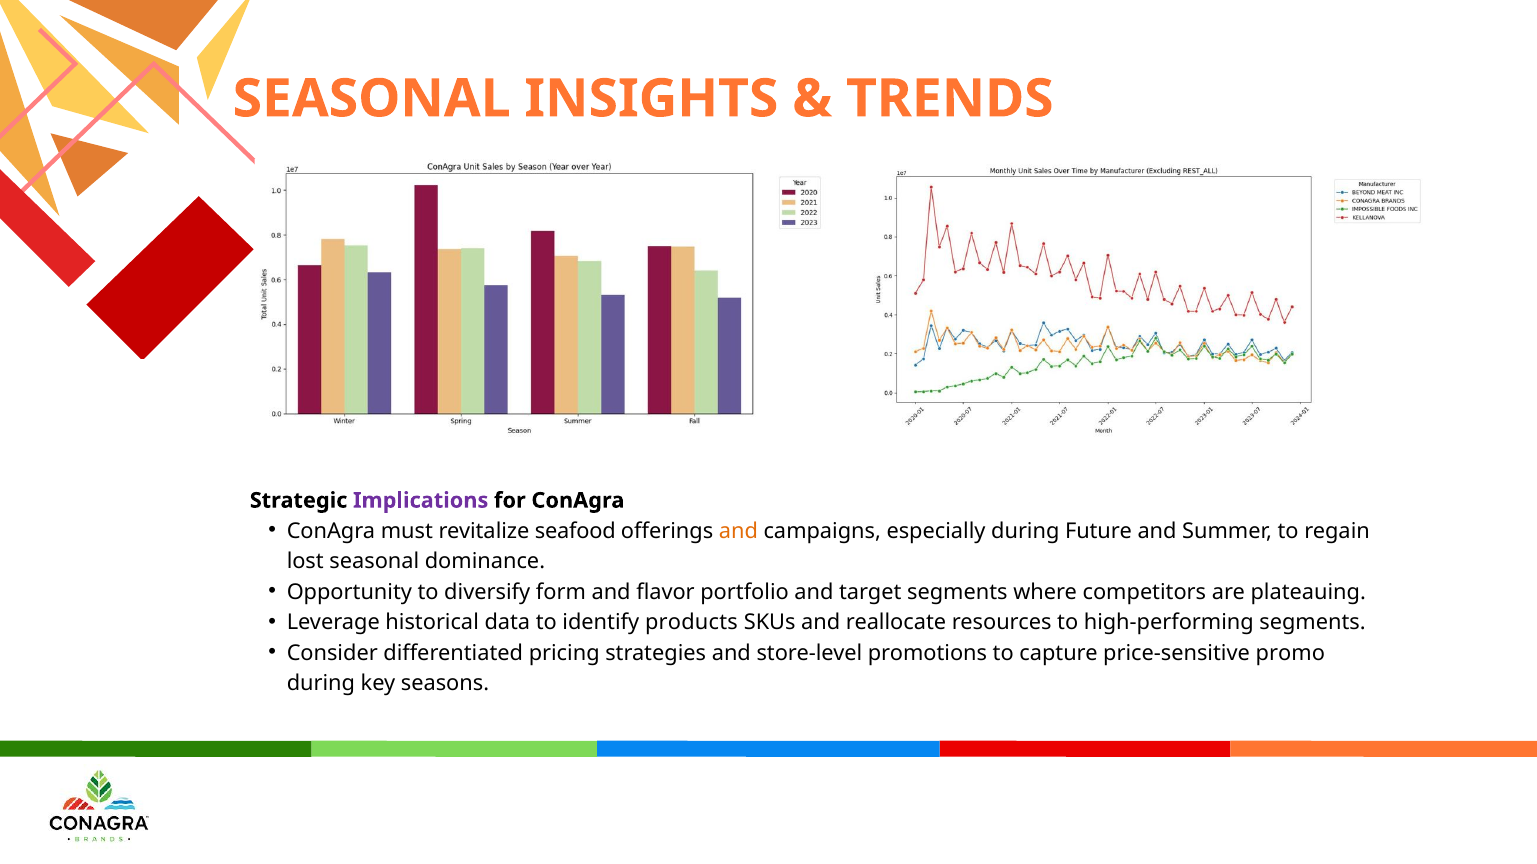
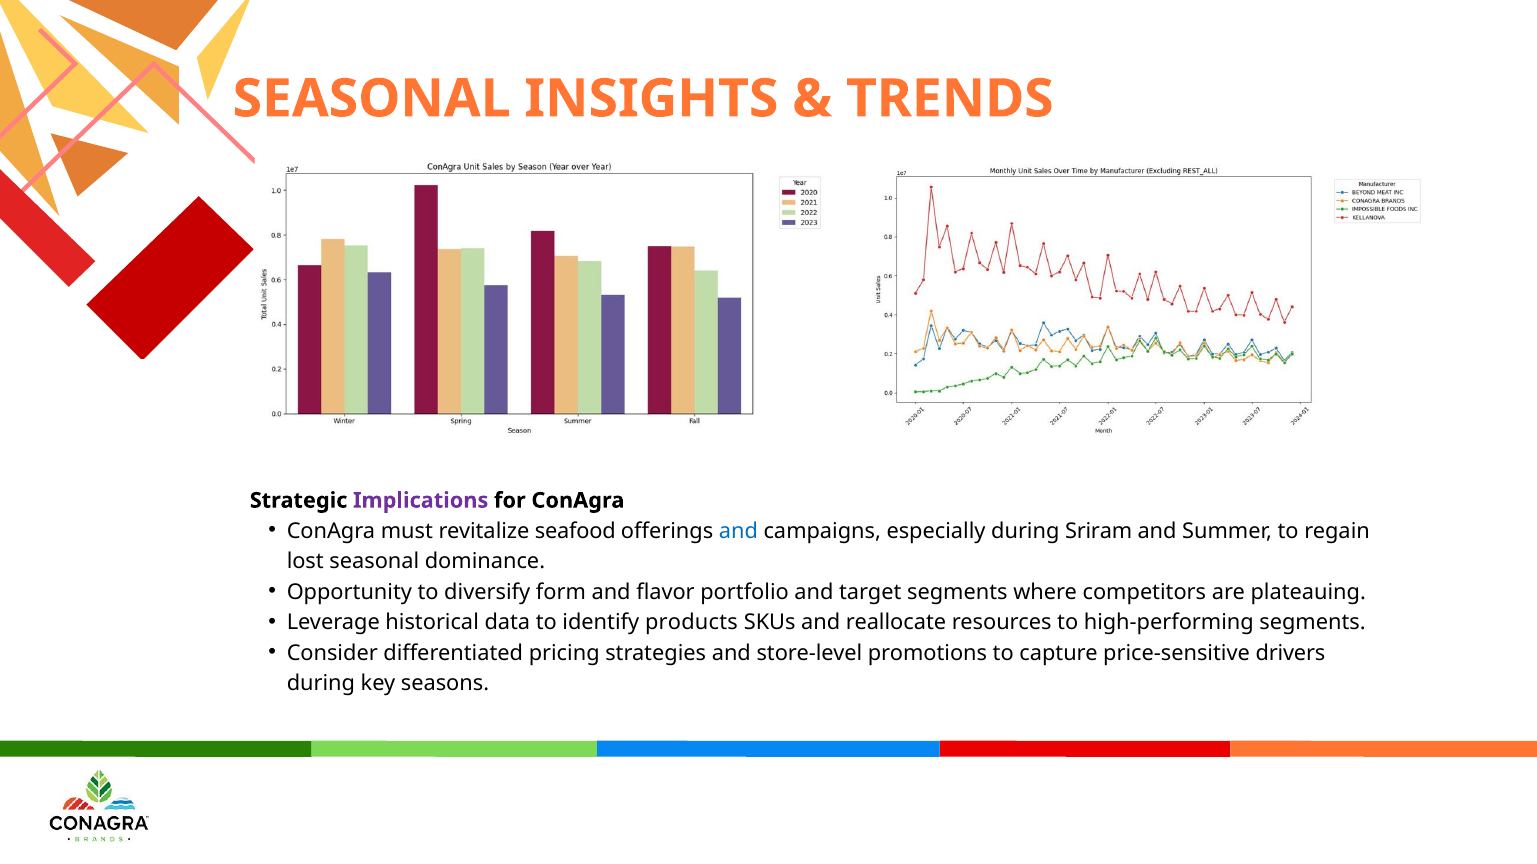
and colour: orange -> blue (738, 531)
Future: Future -> Sriram (1099, 531)
promo: promo -> drivers (1290, 653)
